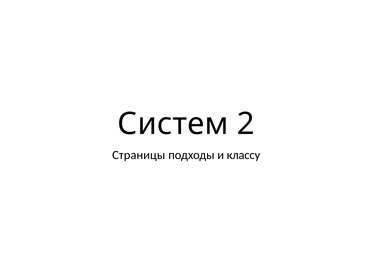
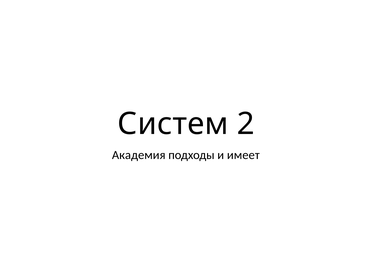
Страницы: Страницы -> Академия (139, 155)
классу: классу -> имеет (243, 155)
